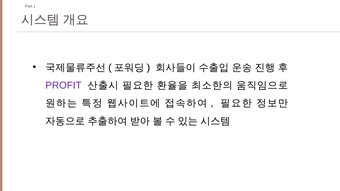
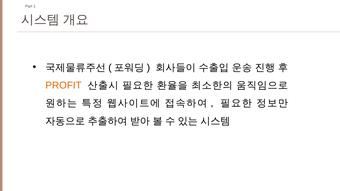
PROFIT colour: purple -> orange (64, 85)
